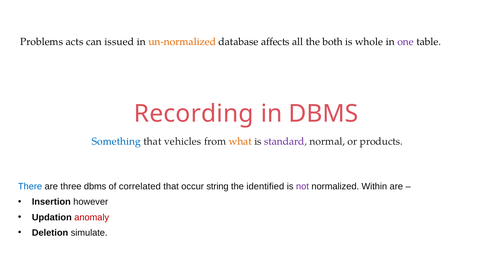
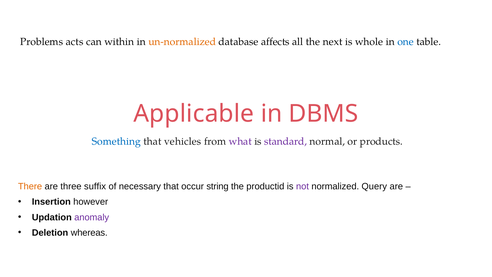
issued: issued -> within (119, 42)
both: both -> next (333, 42)
one colour: purple -> blue (406, 42)
Recording: Recording -> Applicable (194, 114)
what colour: orange -> purple (240, 141)
There colour: blue -> orange (30, 186)
three dbms: dbms -> suffix (95, 186)
correlated: correlated -> necessary (140, 186)
identified: identified -> productid (265, 186)
Within: Within -> Query (374, 186)
anomaly colour: red -> purple (92, 217)
simulate: simulate -> whereas (89, 232)
